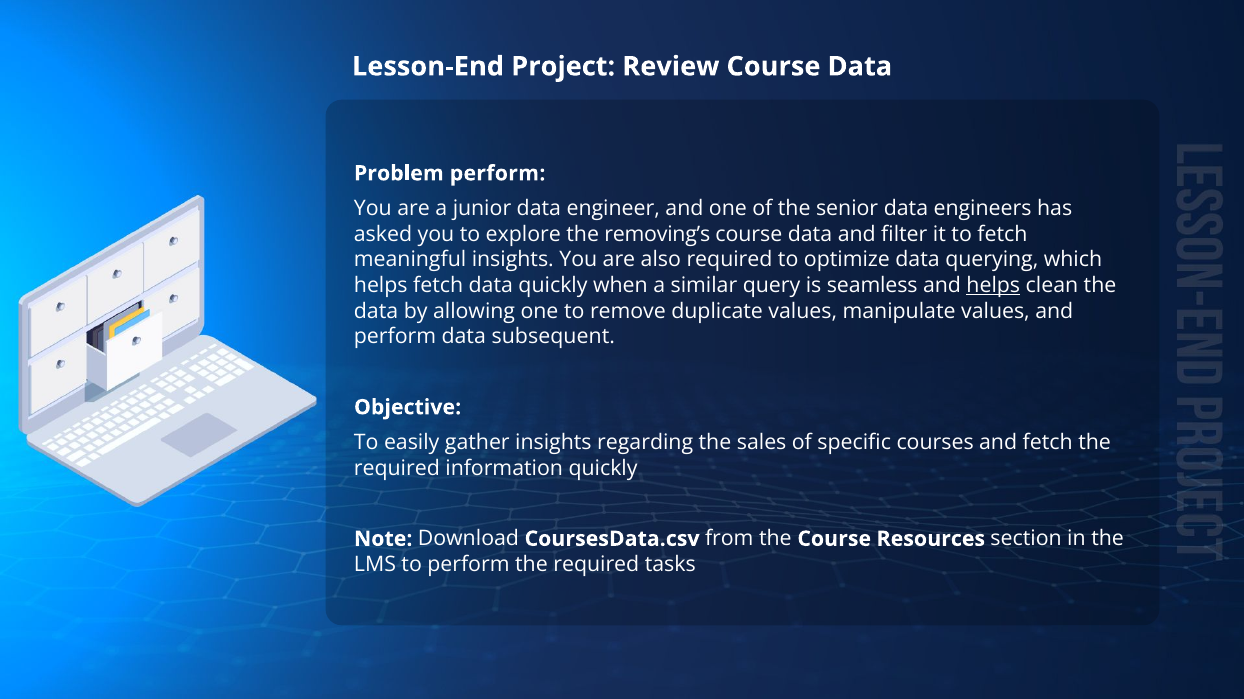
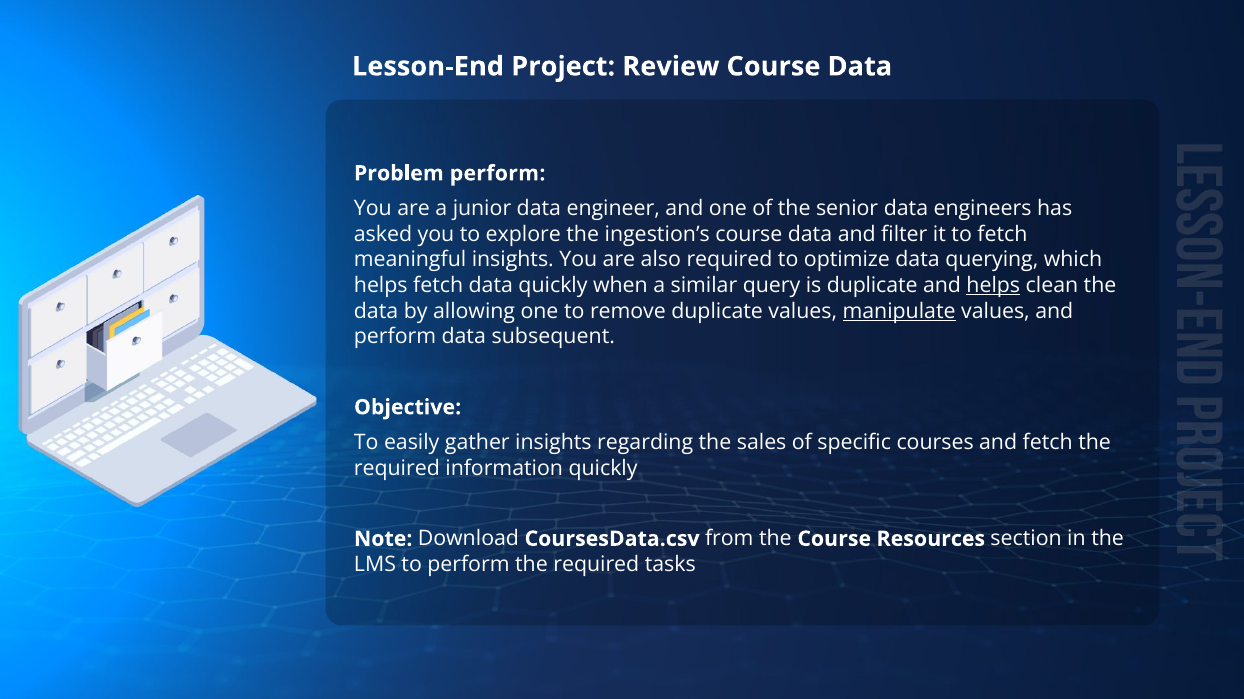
removing’s: removing’s -> ingestion’s (657, 235)
is seamless: seamless -> duplicate (872, 286)
manipulate underline: none -> present (899, 311)
